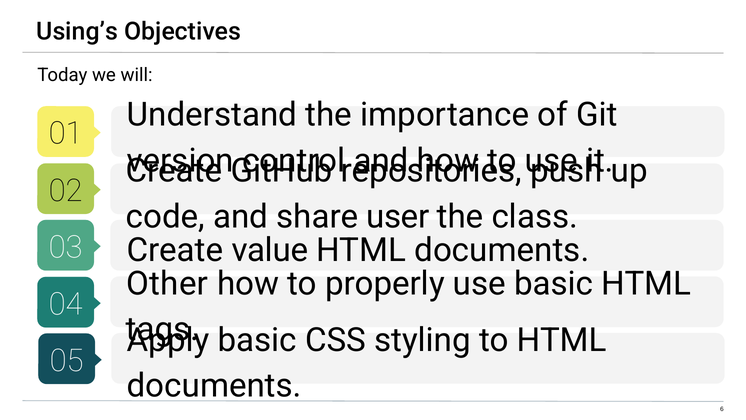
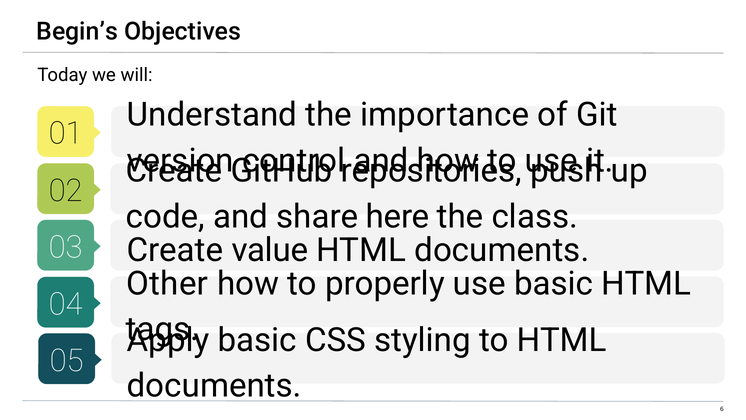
Using’s: Using’s -> Begin’s (77, 32)
user: user -> here (398, 216)
